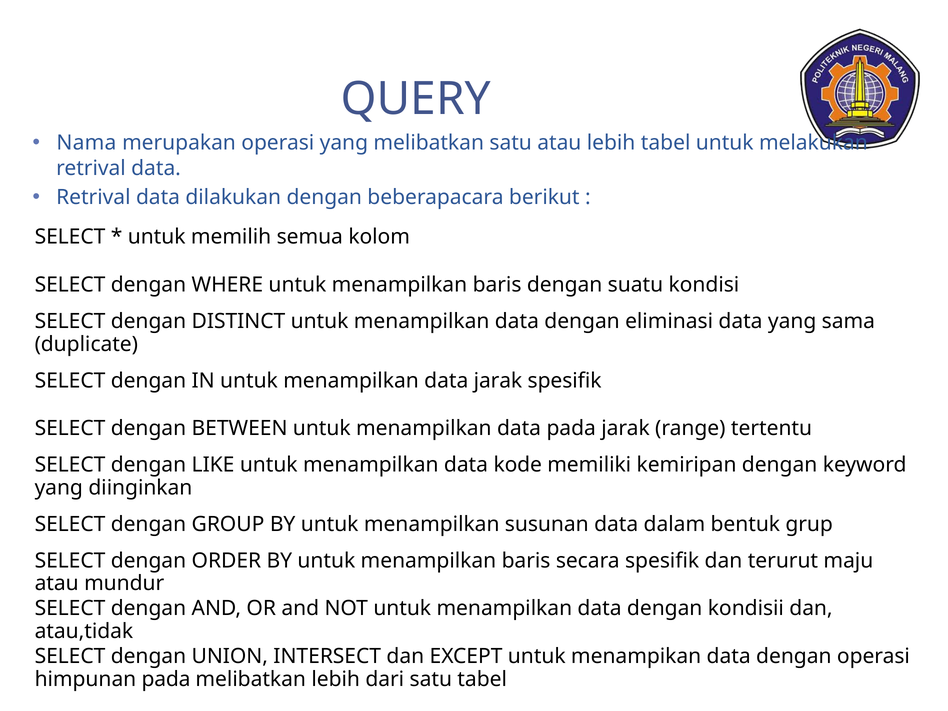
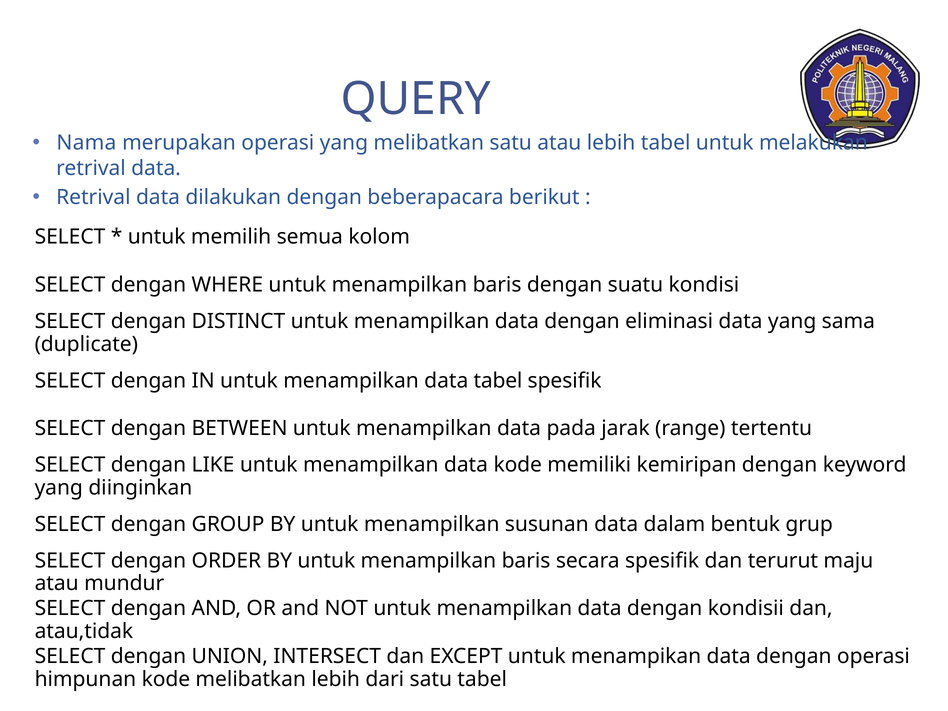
data jarak: jarak -> tabel (498, 381)
himpunan pada: pada -> kode (166, 679)
